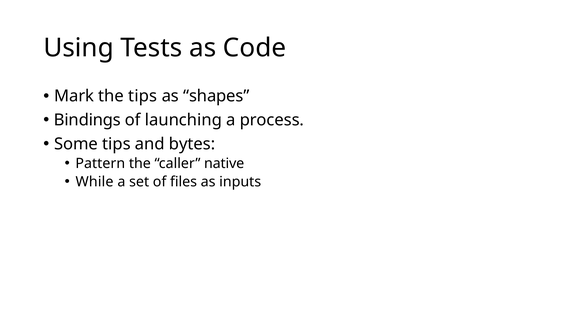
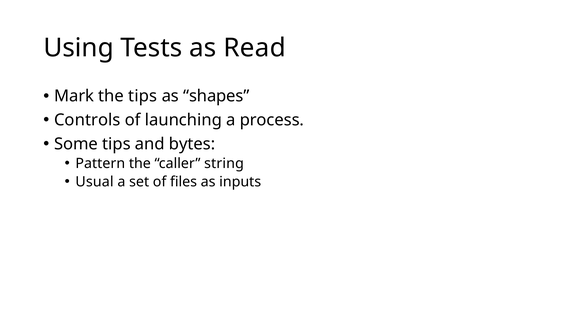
Code: Code -> Read (255, 48)
Bindings: Bindings -> Controls (87, 120)
native: native -> string (224, 164)
While: While -> Usual (95, 182)
